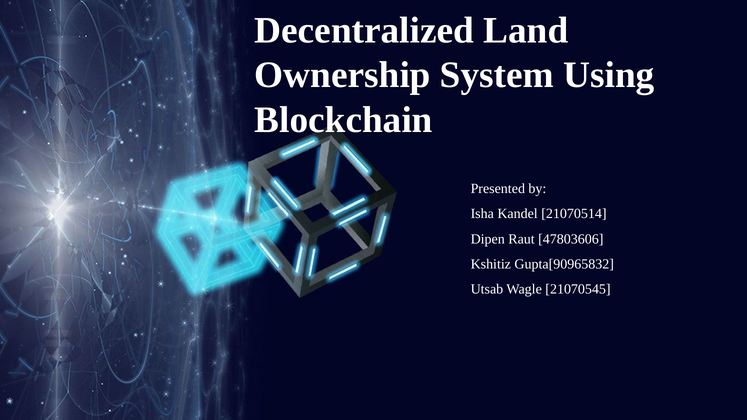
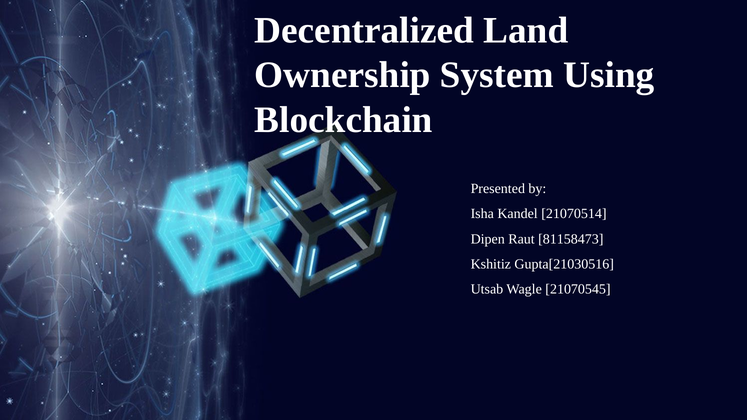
47803606: 47803606 -> 81158473 (571, 239)
Gupta[90965832: Gupta[90965832 -> Gupta[21030516 (564, 264)
